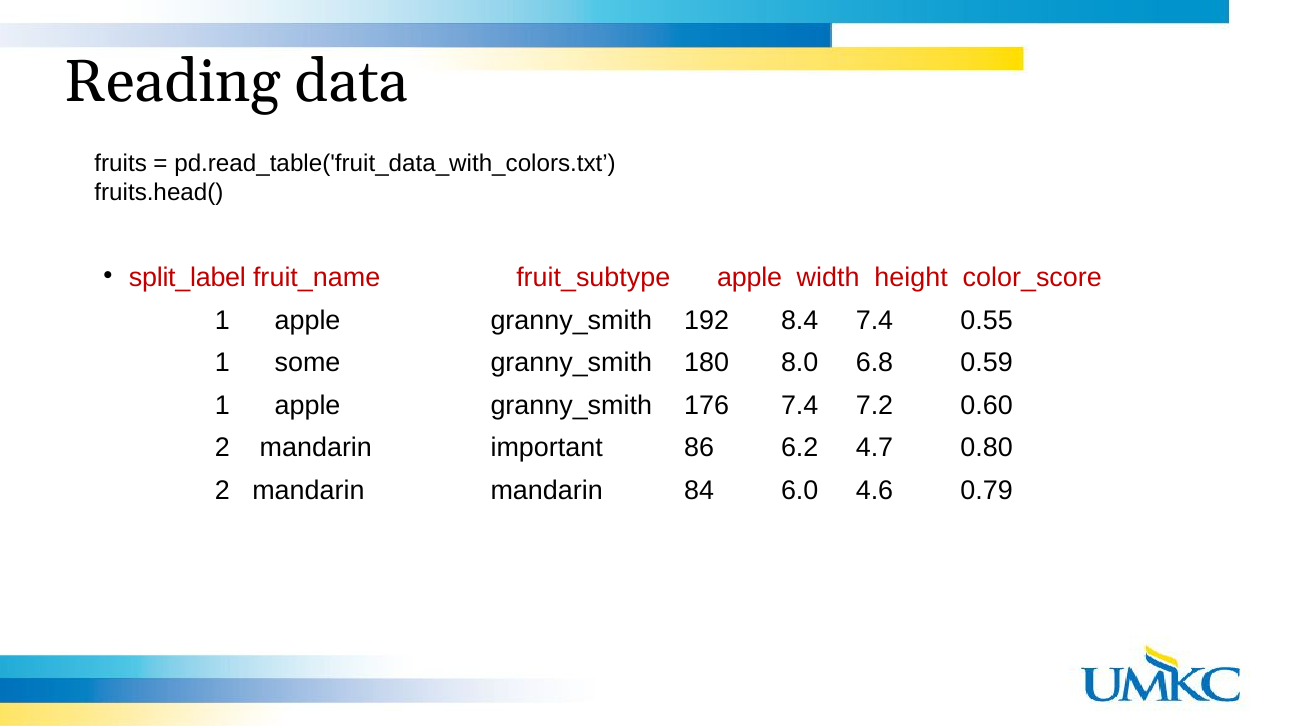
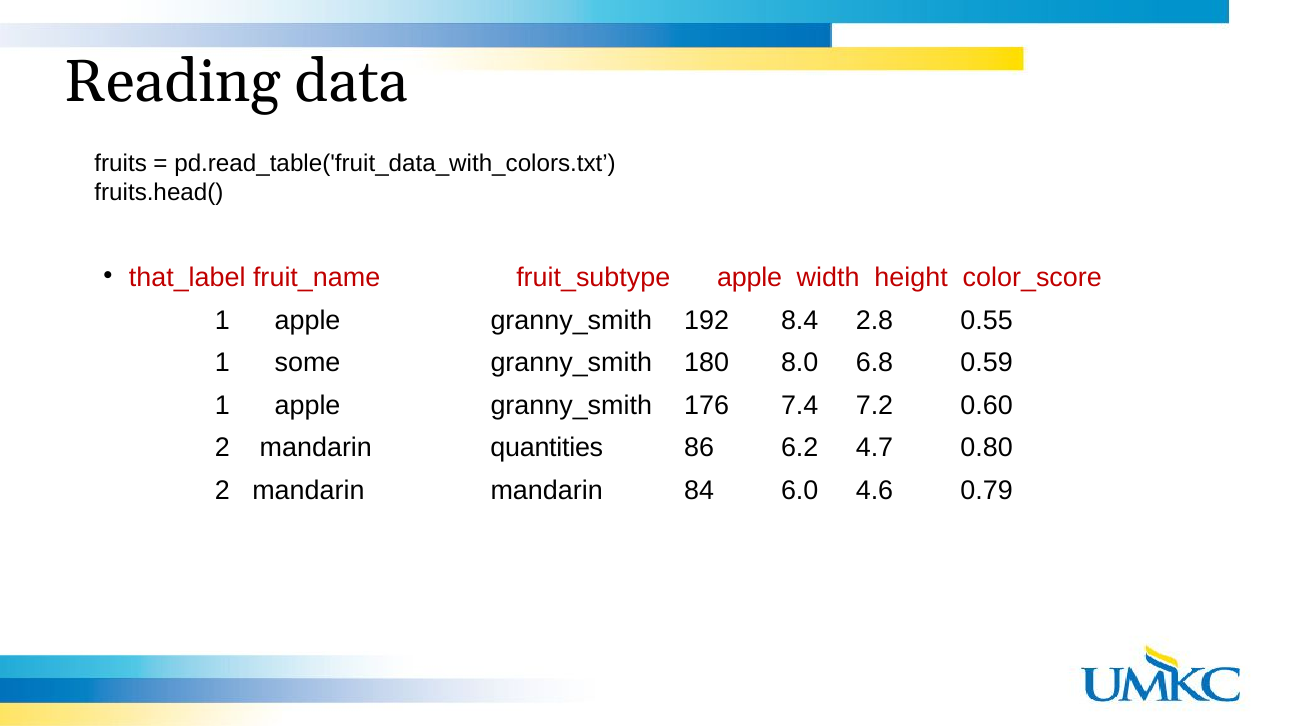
split_label: split_label -> that_label (187, 278)
8.4 7.4: 7.4 -> 2.8 (874, 320)
important: important -> quantities (547, 448)
